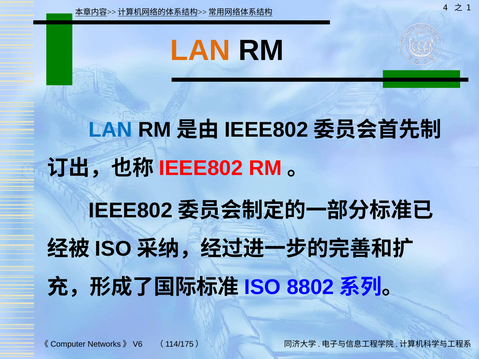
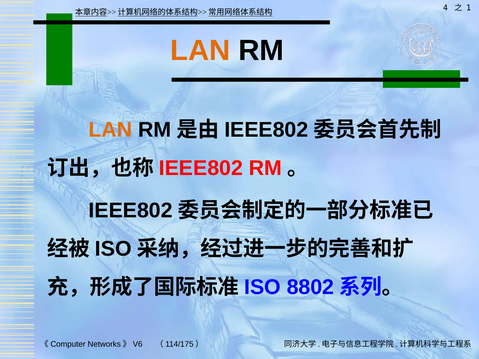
LAN colour: blue -> orange (110, 130)
